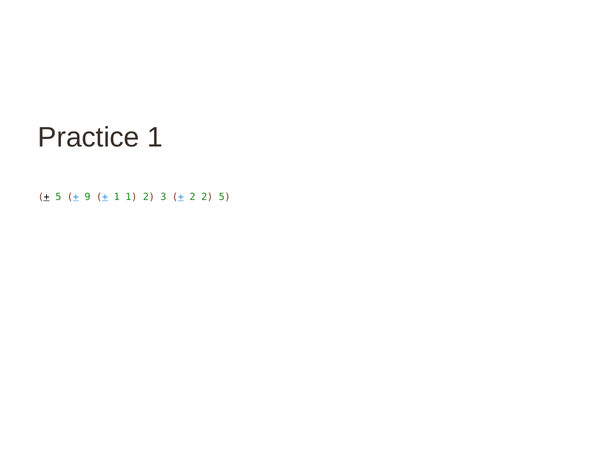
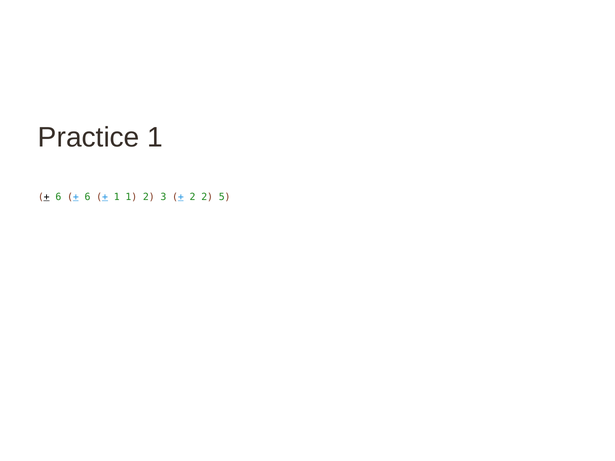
5: 5 -> 6 (58, 197)
9: 9 -> 6 (88, 197)
